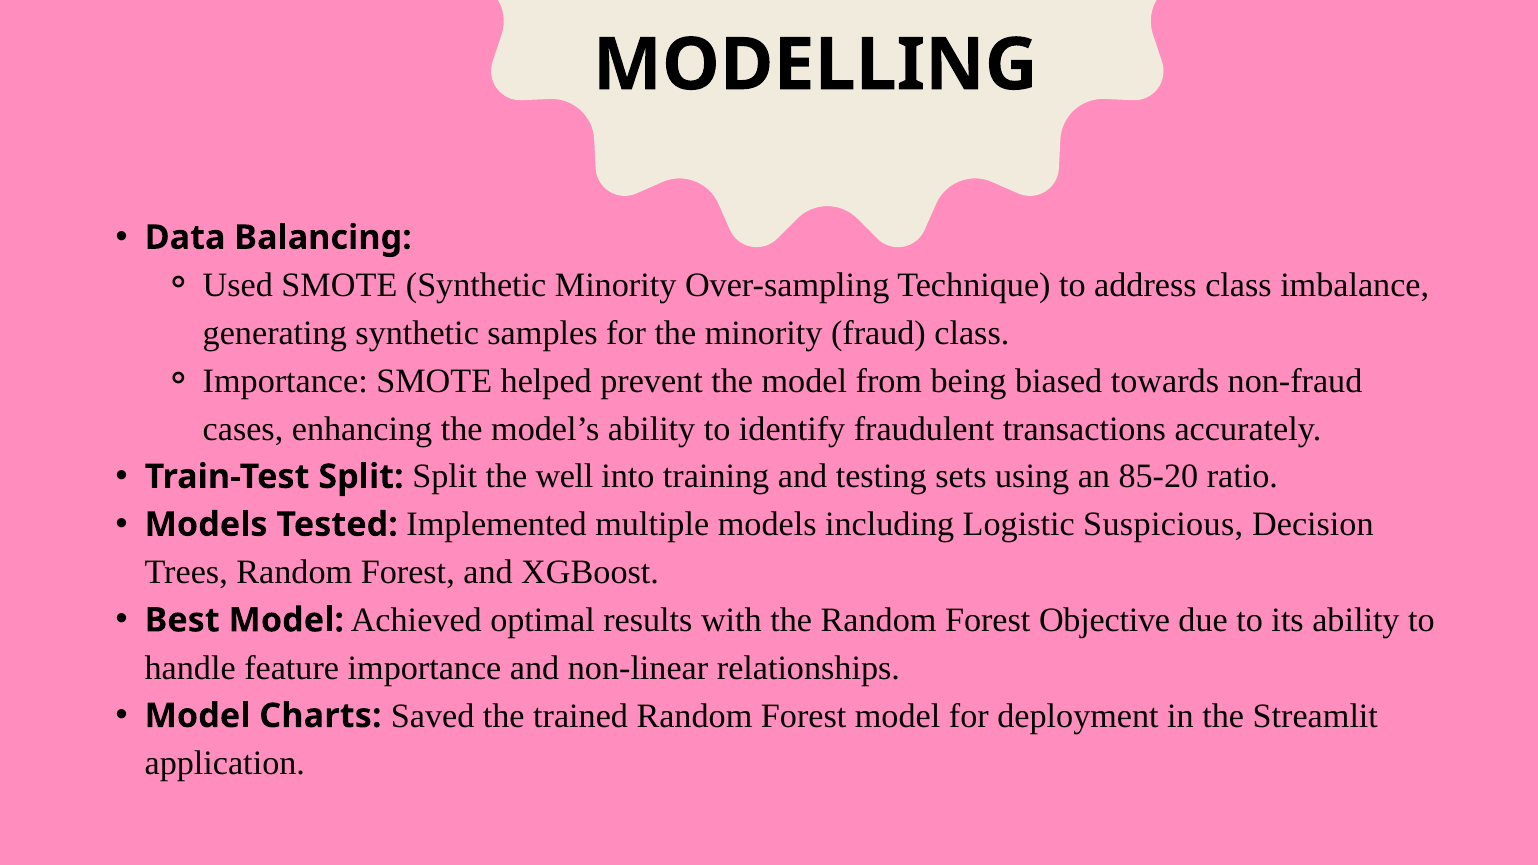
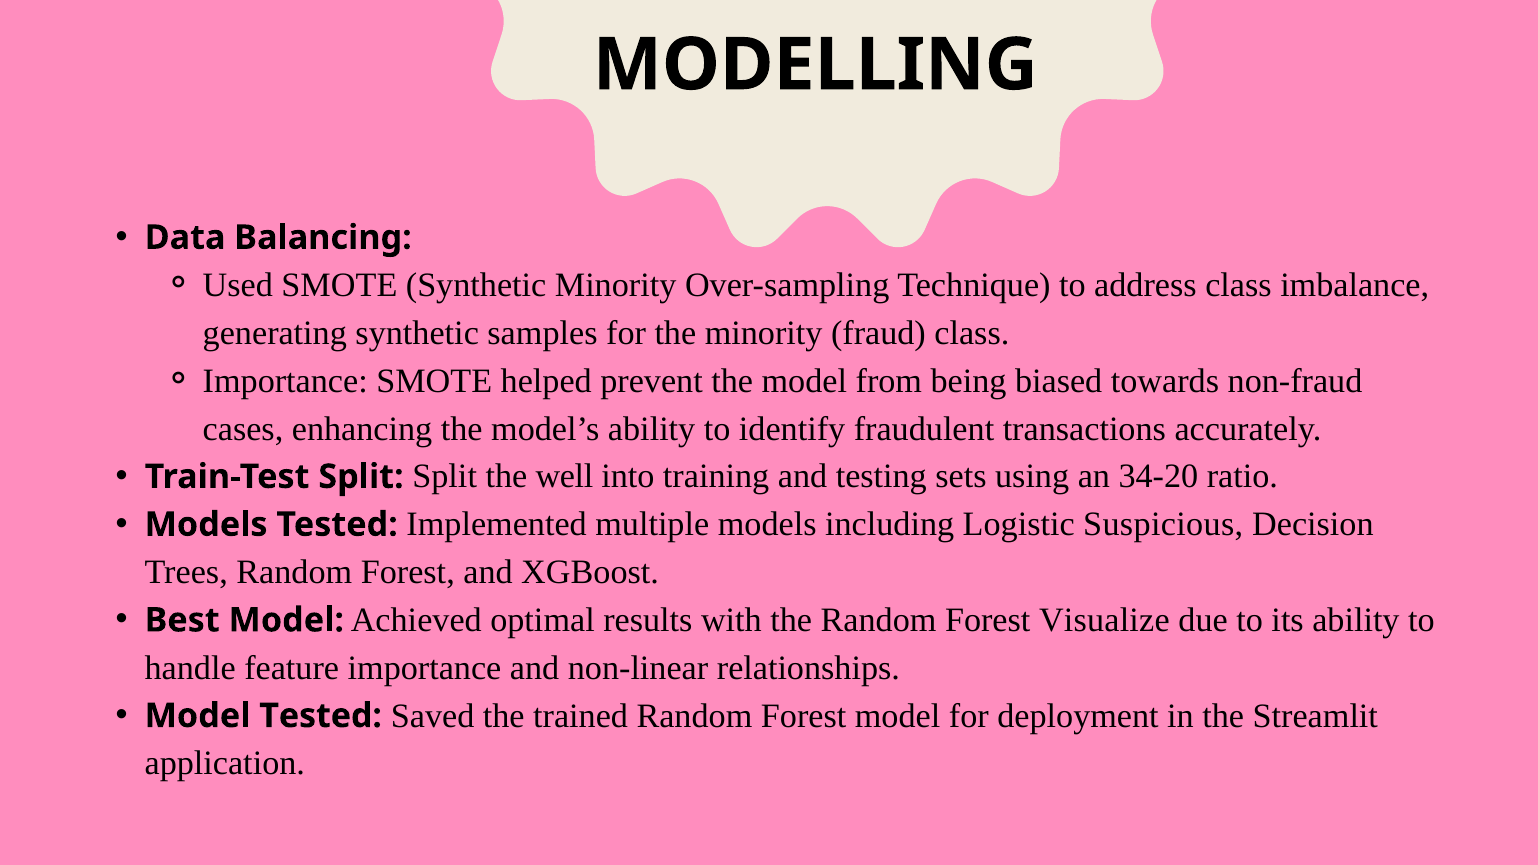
85-20: 85-20 -> 34-20 (1158, 477)
Objective: Objective -> Visualize (1104, 620)
Model Charts: Charts -> Tested (321, 716)
